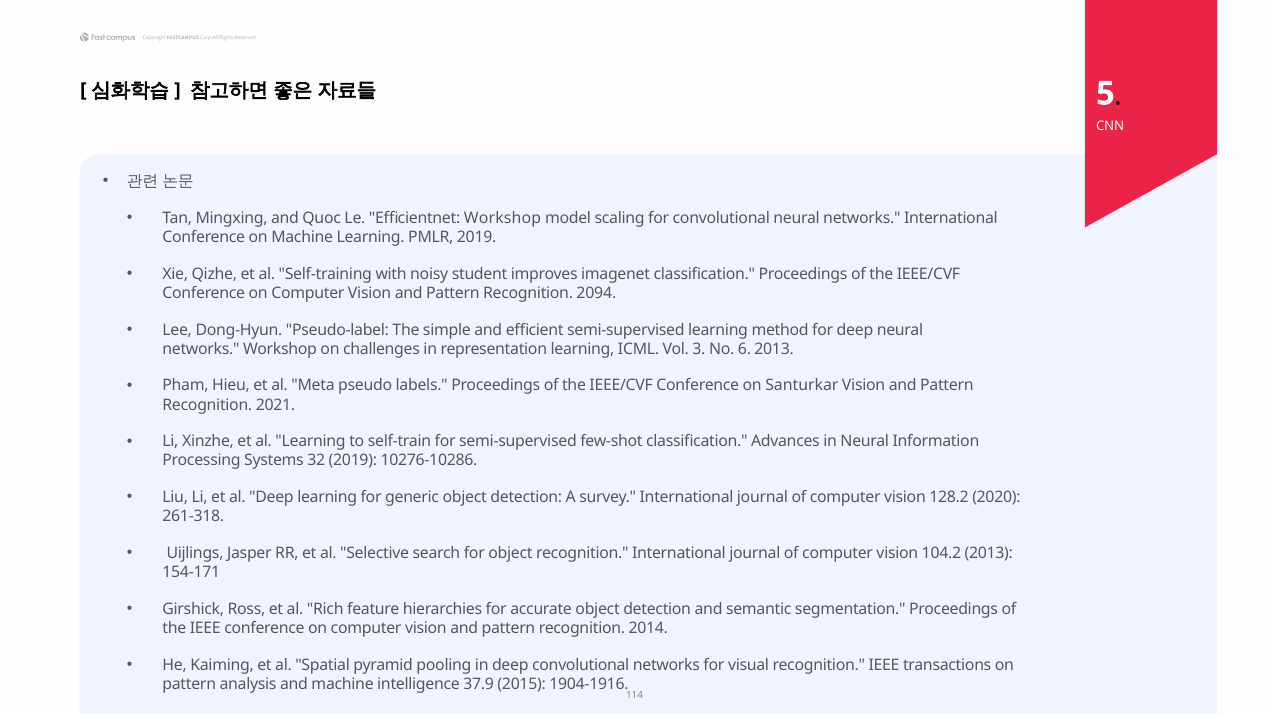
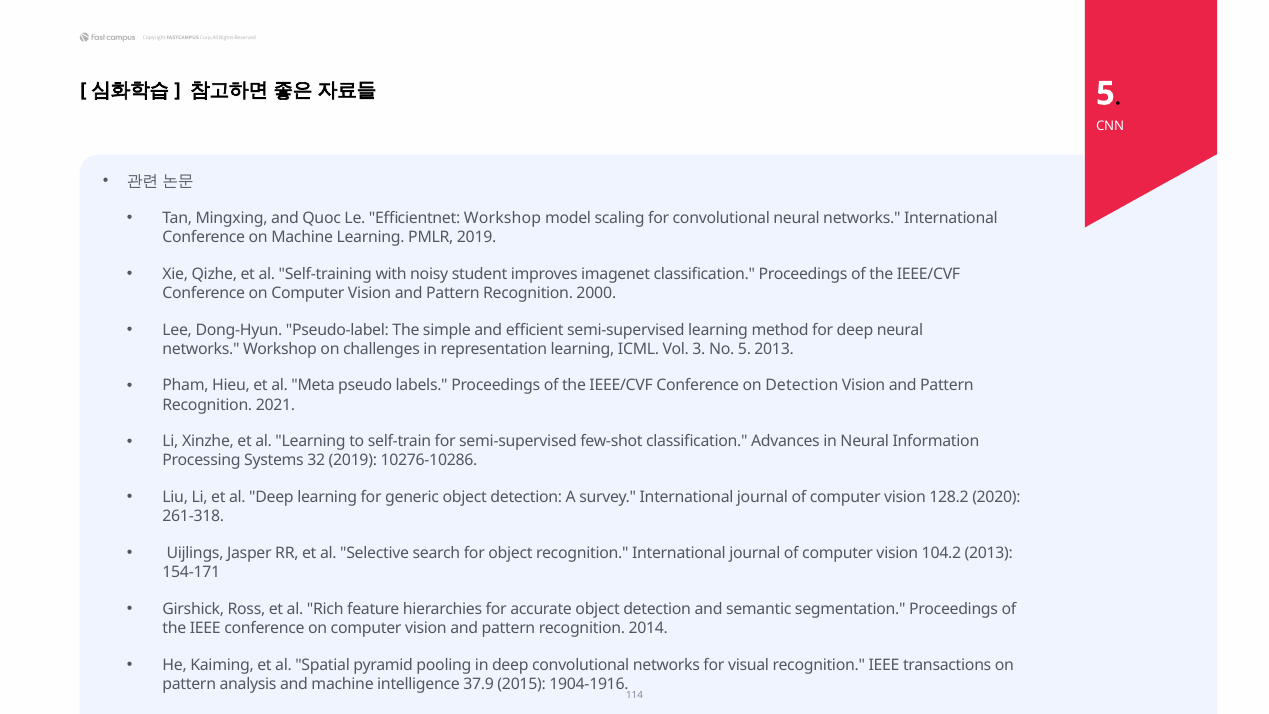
2094: 2094 -> 2000 (596, 293)
No 6: 6 -> 5 (744, 349)
on Santurkar: Santurkar -> Detection (802, 386)
